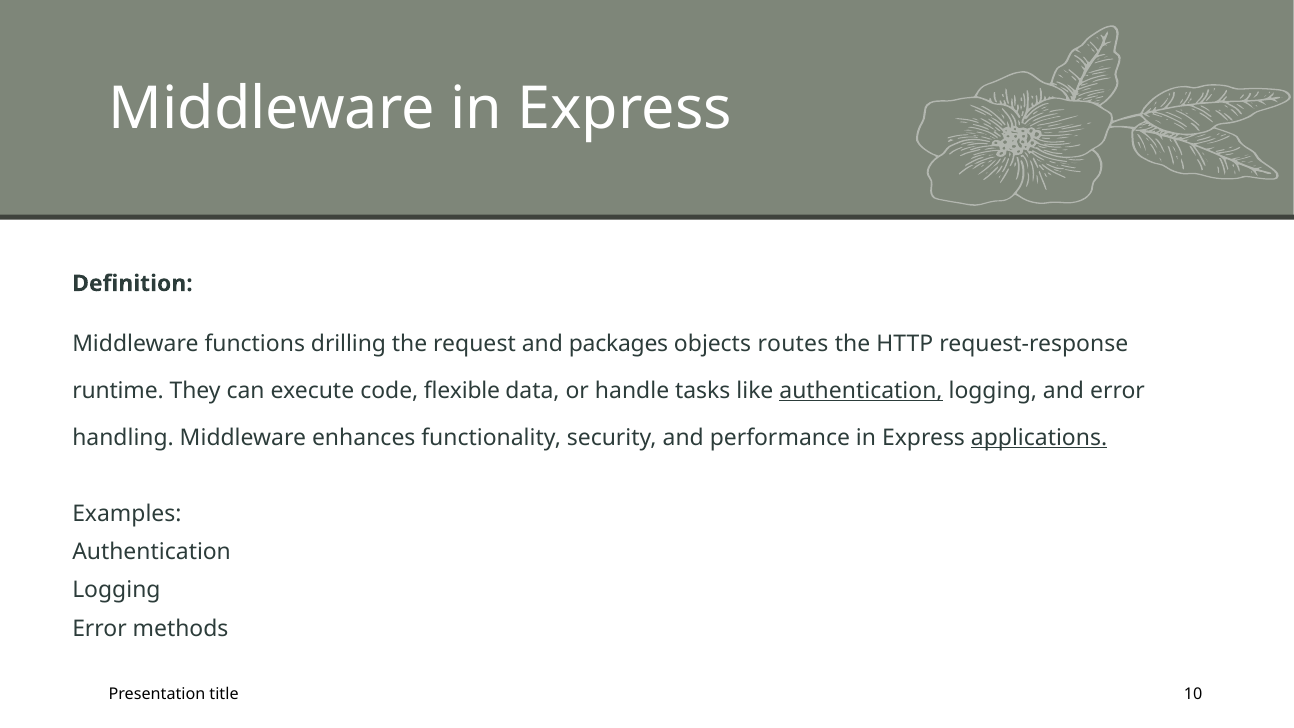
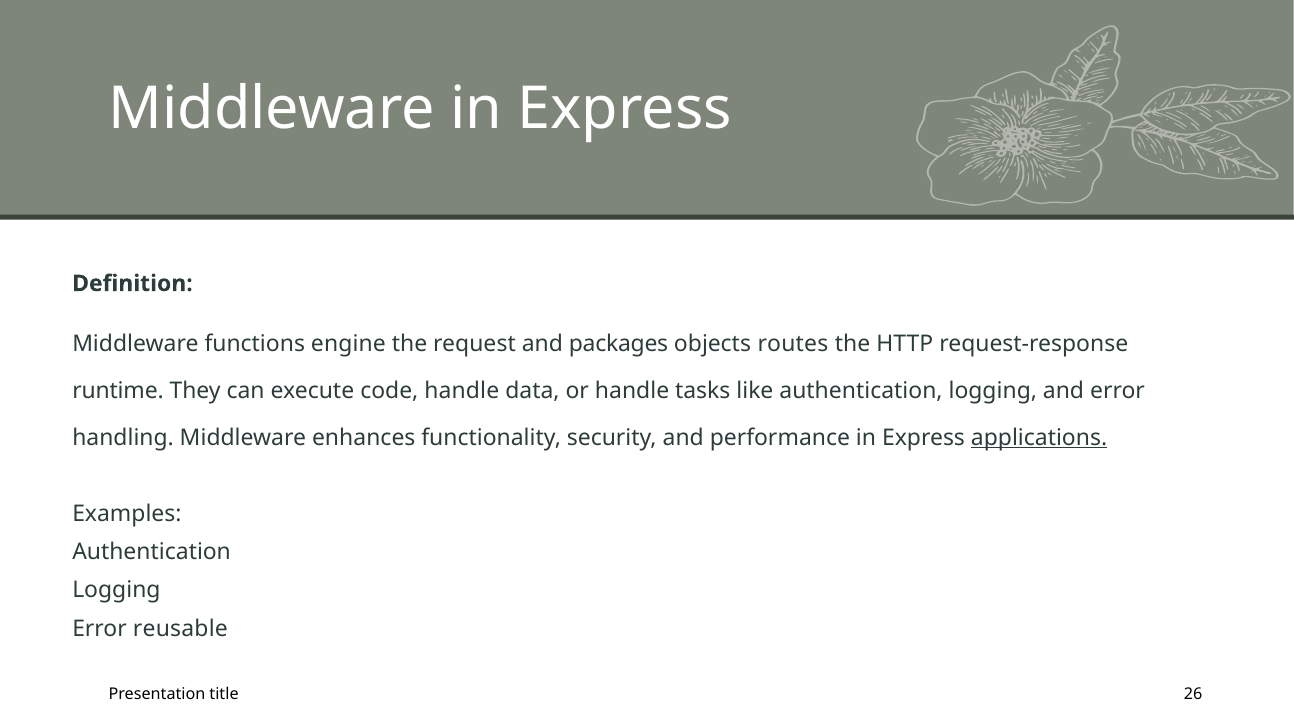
drilling: drilling -> engine (348, 344)
code flexible: flexible -> handle (462, 391)
authentication underline: present -> none (861, 391)
methods: methods -> reusable (180, 628)
10: 10 -> 26 (1193, 694)
